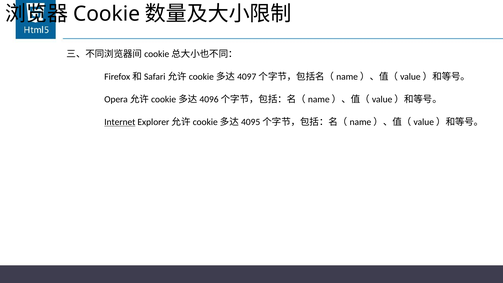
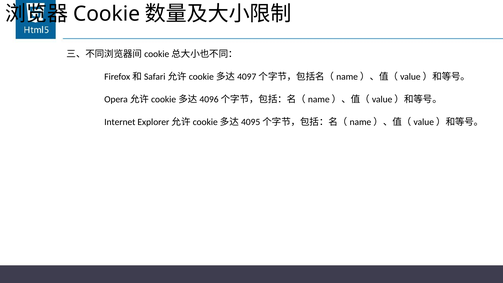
Internet underline: present -> none (120, 122)
